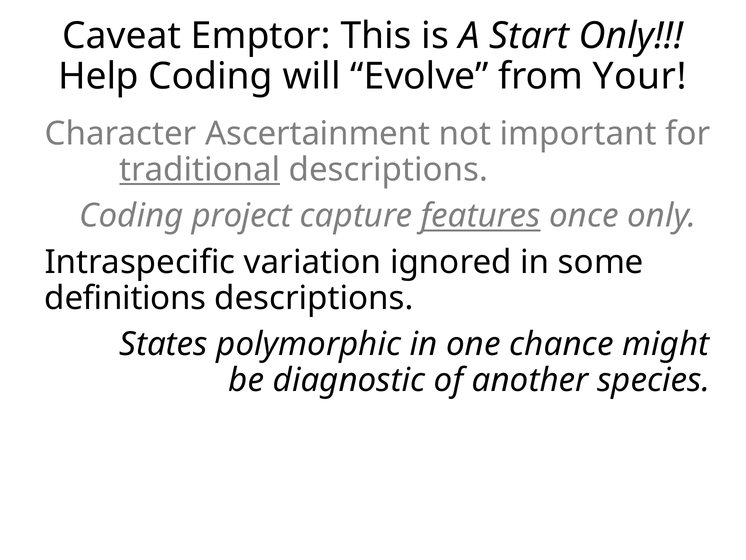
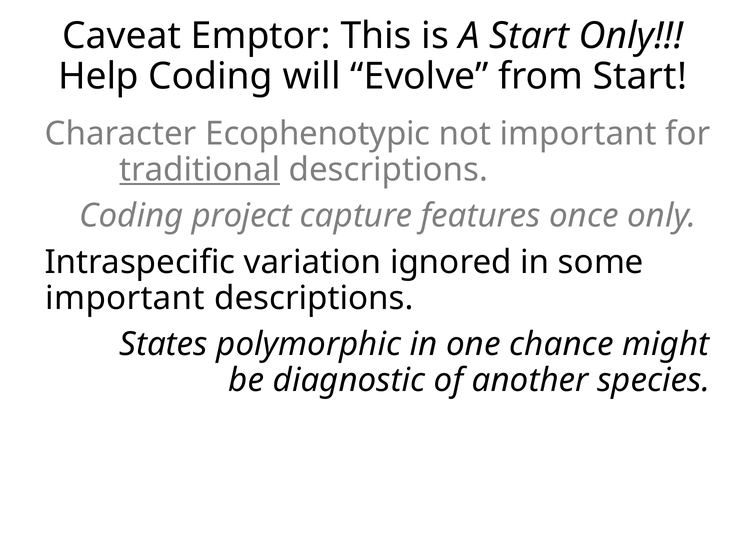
from Your: Your -> Start (640, 76)
Ascertainment: Ascertainment -> Ecophenotypic (318, 134)
features underline: present -> none (481, 216)
definitions: definitions -> important (125, 298)
